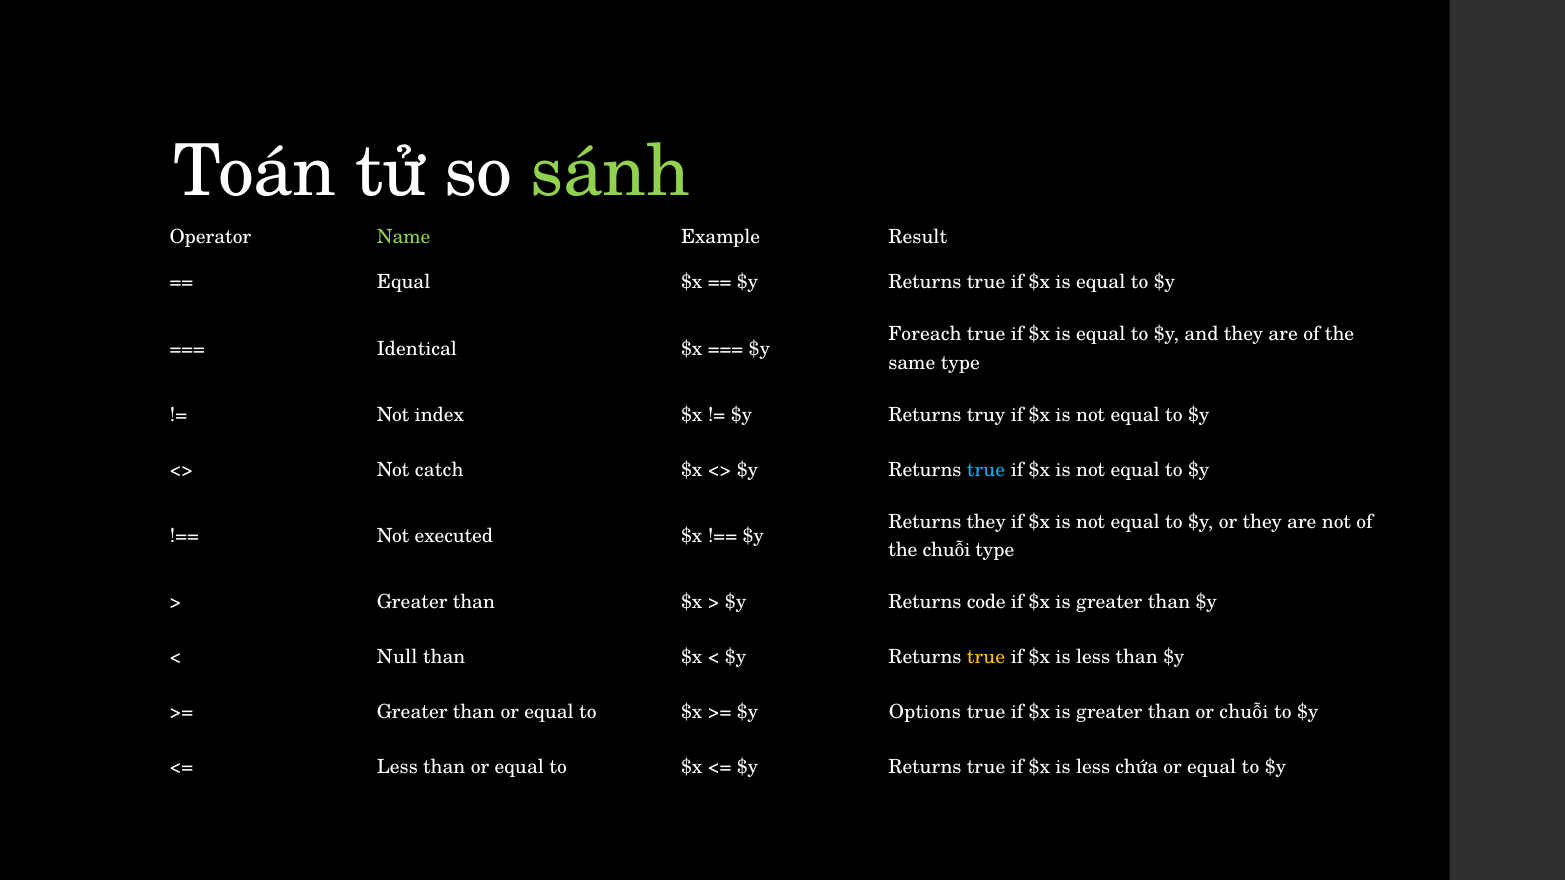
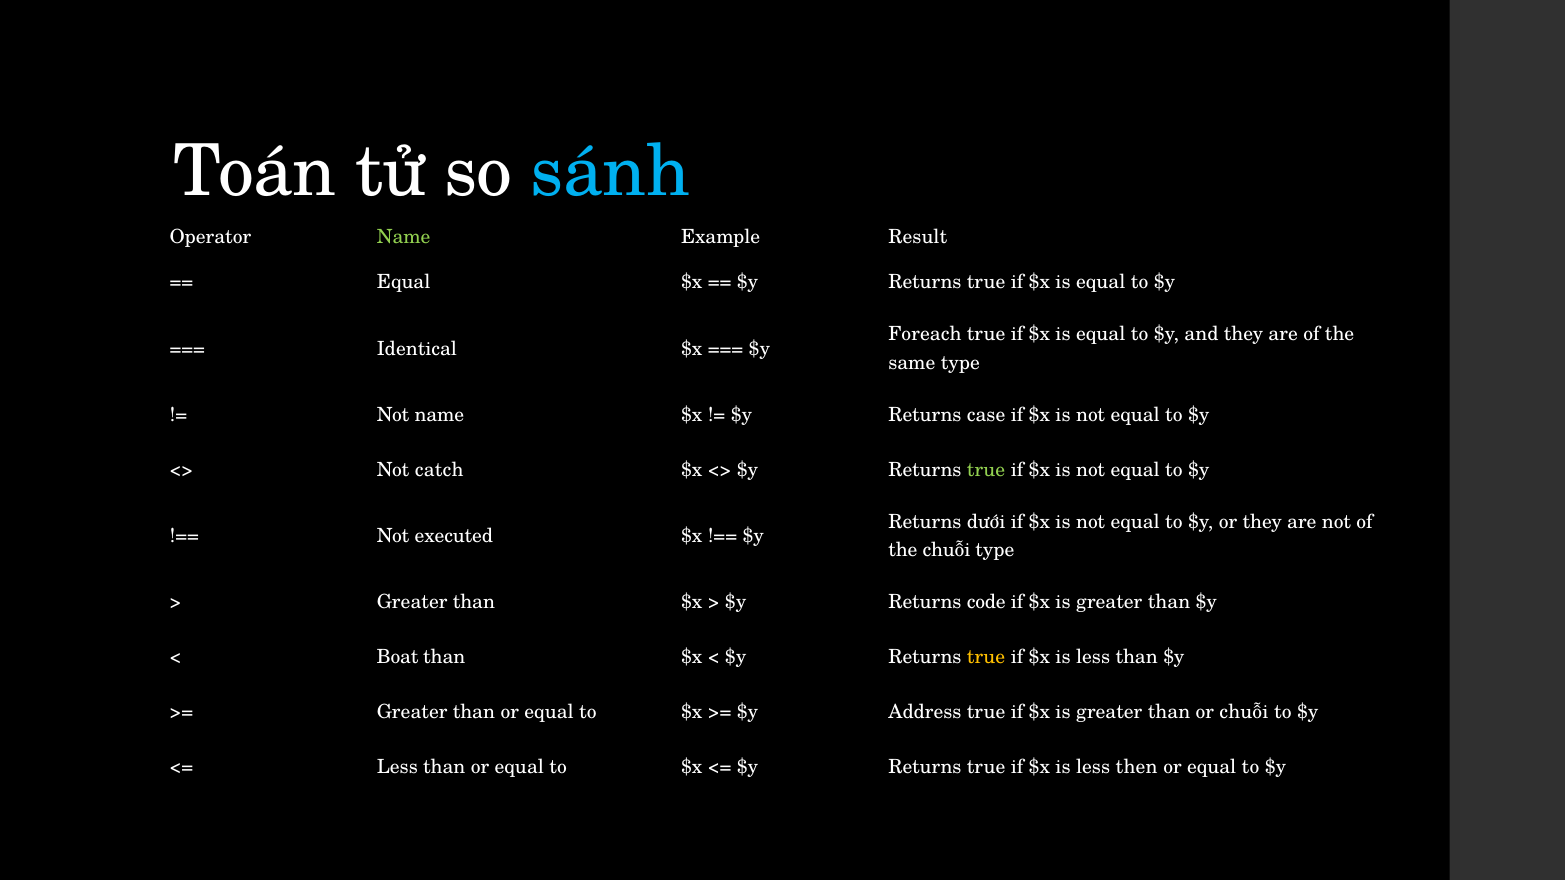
sánh colour: light green -> light blue (610, 172)
Not index: index -> name (439, 415)
truy: truy -> case (986, 415)
true colour: light blue -> light green (986, 470)
Returns they: they -> dưới (986, 522)
Null: Null -> Boat (397, 657)
Options: Options -> Address (925, 712)
chứa: chứa -> then (1137, 767)
